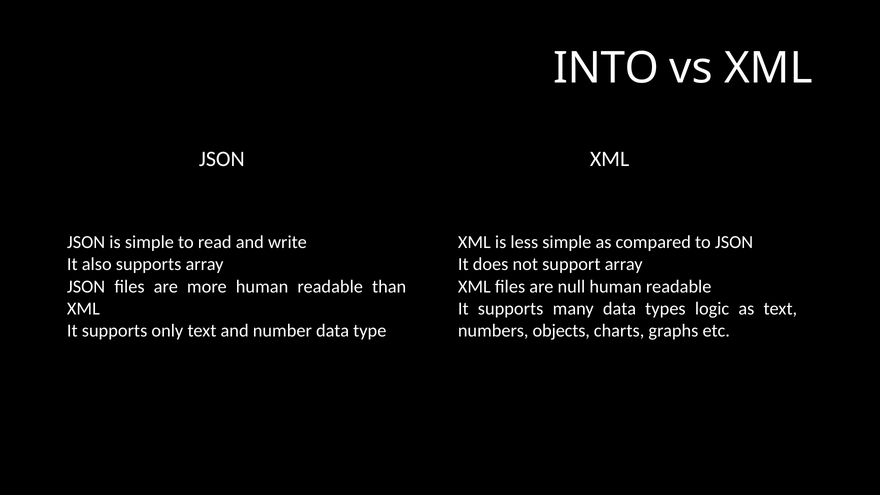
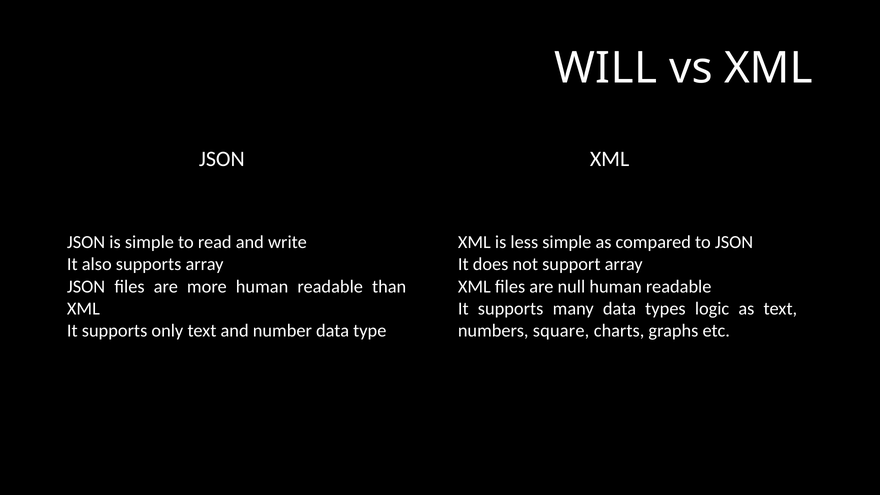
INTO: INTO -> WILL (606, 68)
objects: objects -> square (561, 330)
